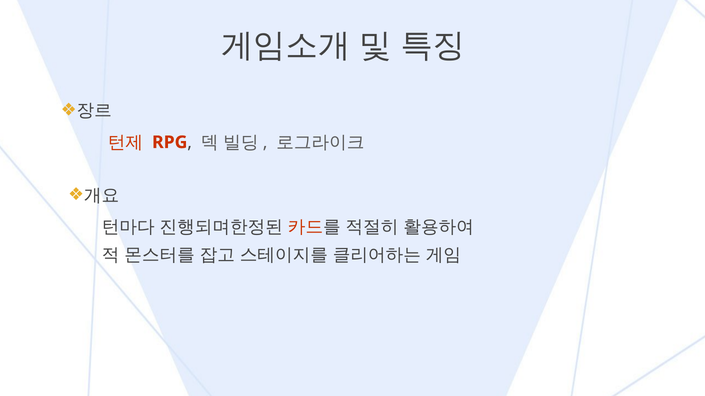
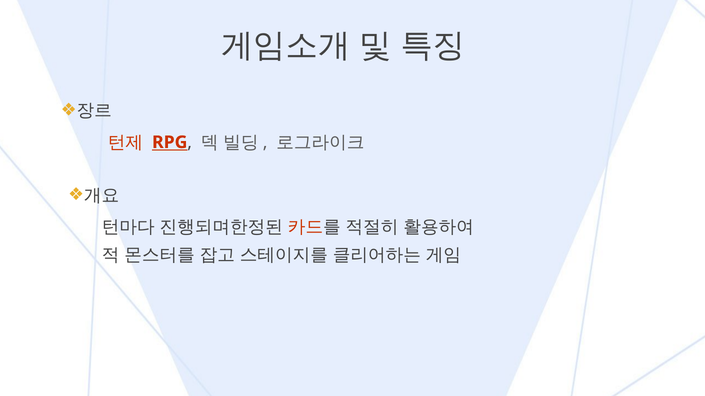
RPG underline: none -> present (170, 142)
